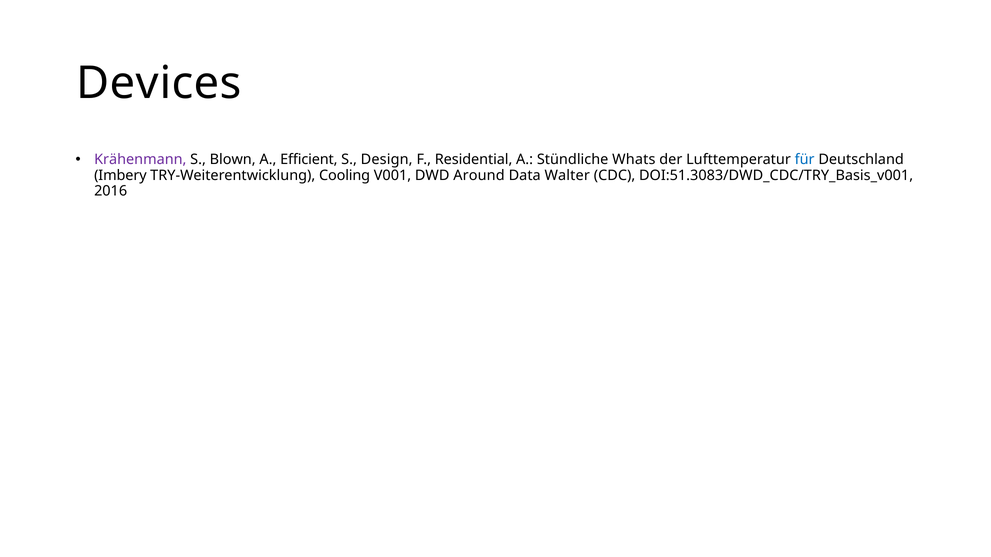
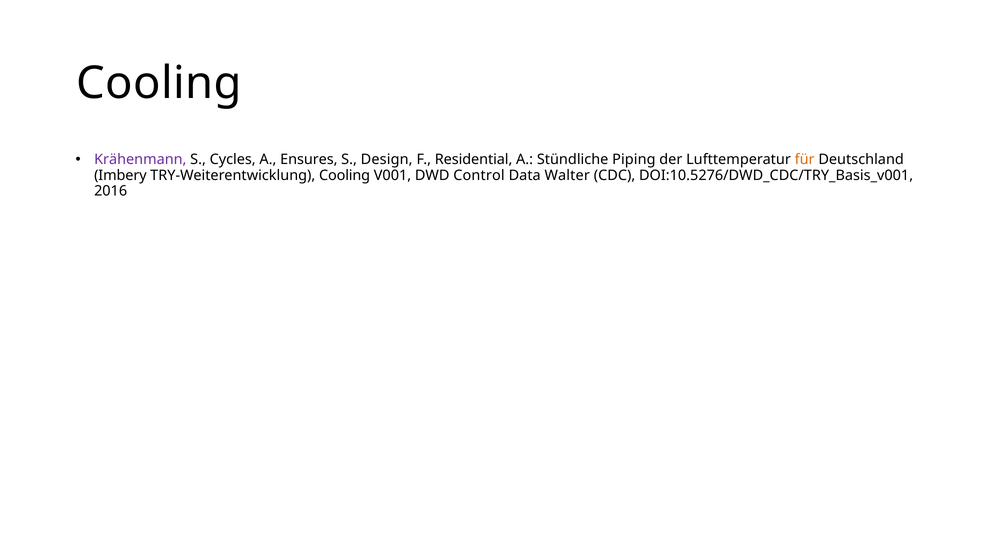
Devices: Devices -> Cooling (159, 83)
Blown: Blown -> Cycles (233, 160)
Efficient: Efficient -> Ensures (309, 160)
Whats: Whats -> Piping (634, 160)
für colour: blue -> orange (805, 160)
Around: Around -> Control (479, 176)
DOI:51.3083/DWD_CDC/TRY_Basis_v001: DOI:51.3083/DWD_CDC/TRY_Basis_v001 -> DOI:10.5276/DWD_CDC/TRY_Basis_v001 (776, 176)
